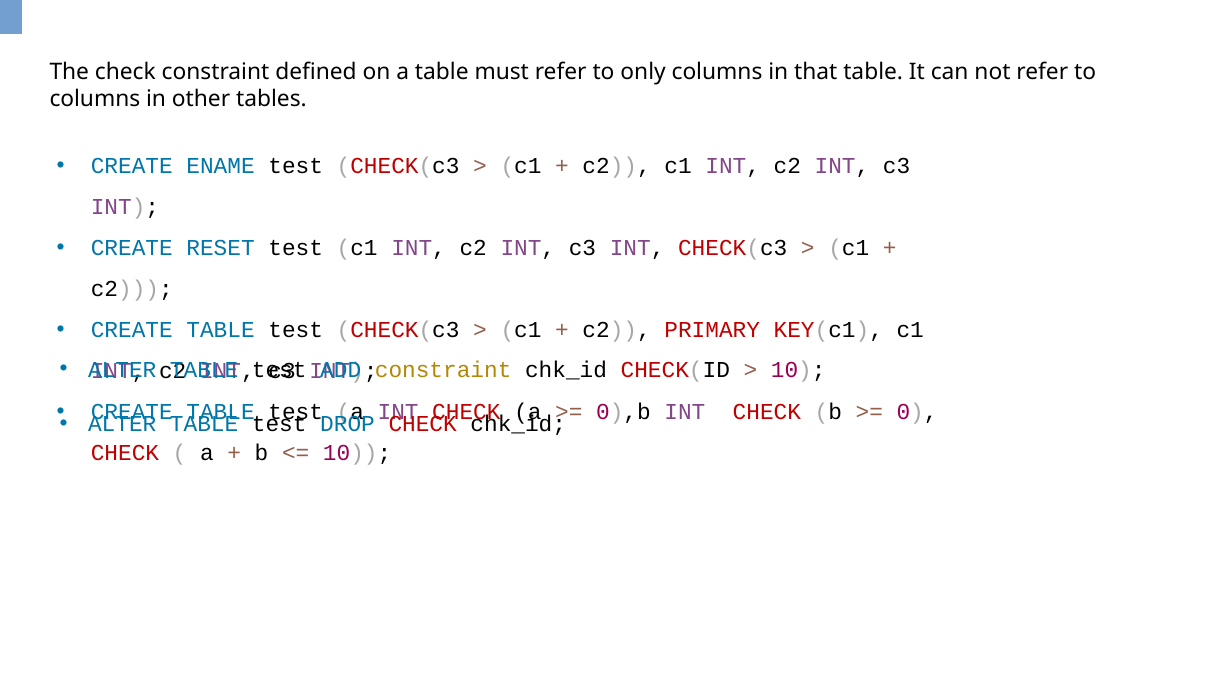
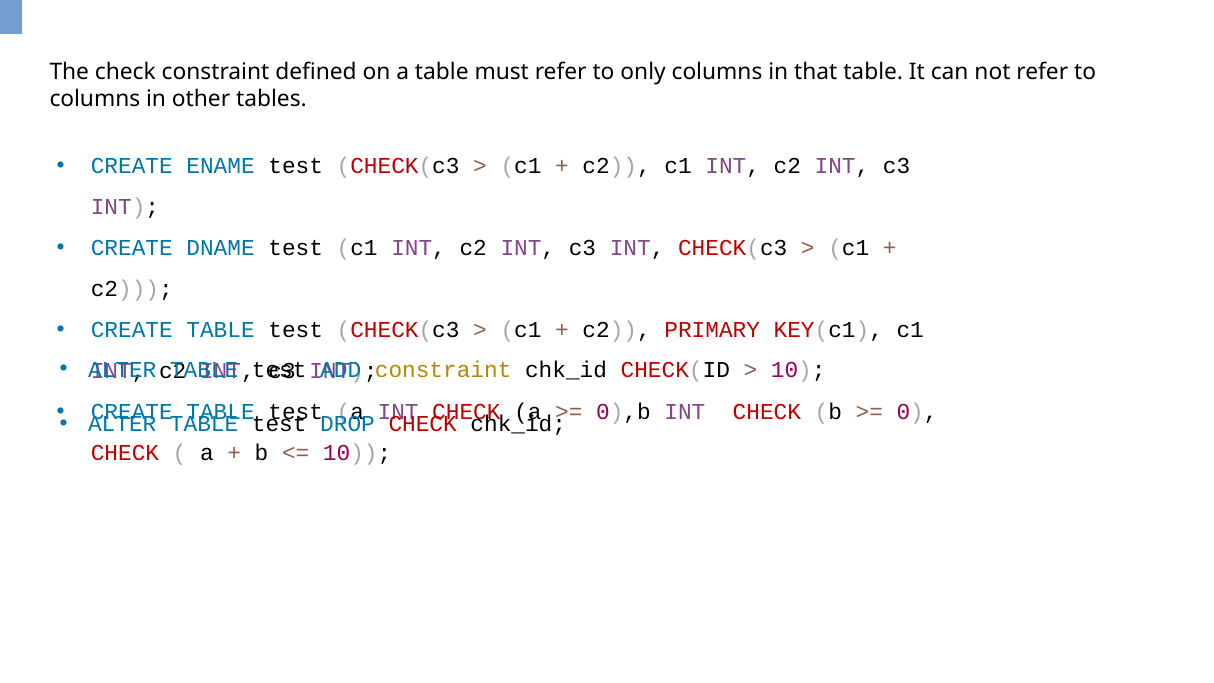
RESET: RESET -> DNAME (221, 248)
